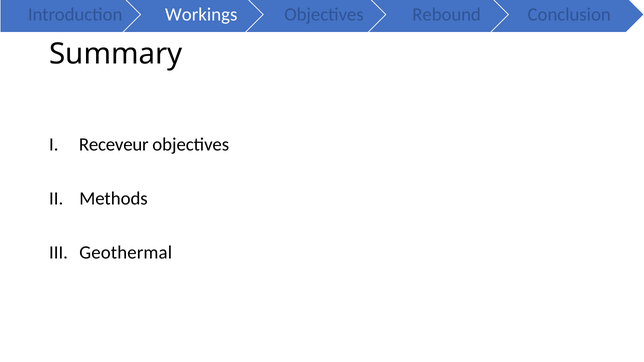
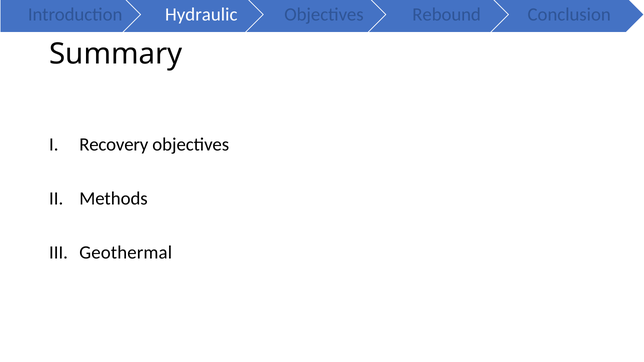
Workings: Workings -> Hydraulic (201, 14)
Receveur: Receveur -> Recovery (114, 145)
